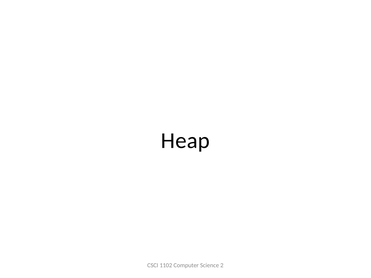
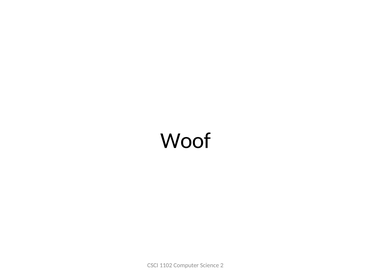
Heap: Heap -> Woof (186, 141)
